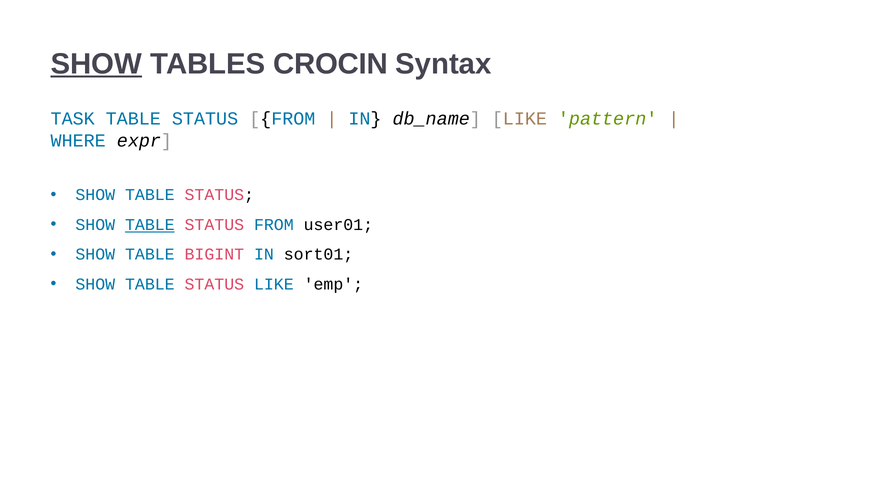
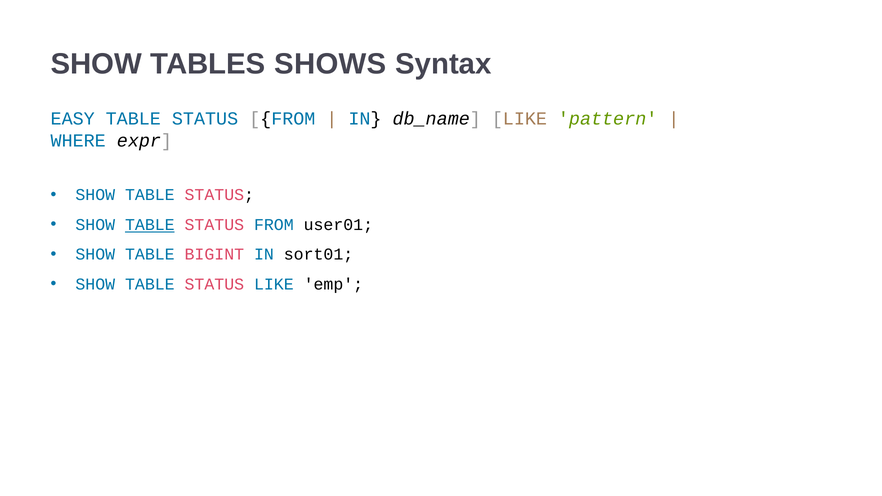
SHOW underline: present -> none (96, 64)
CROCIN: CROCIN -> SHOWS (330, 64)
TASK: TASK -> EASY (73, 119)
